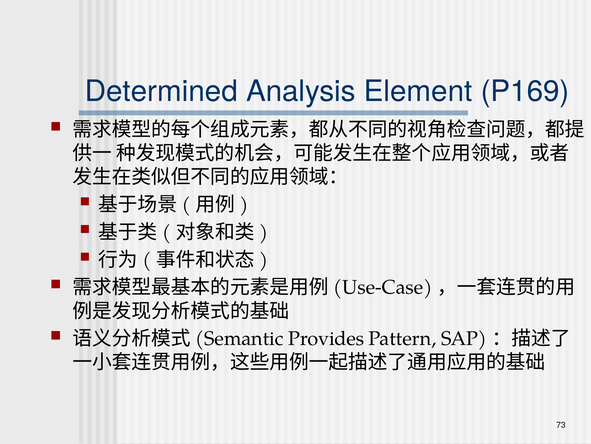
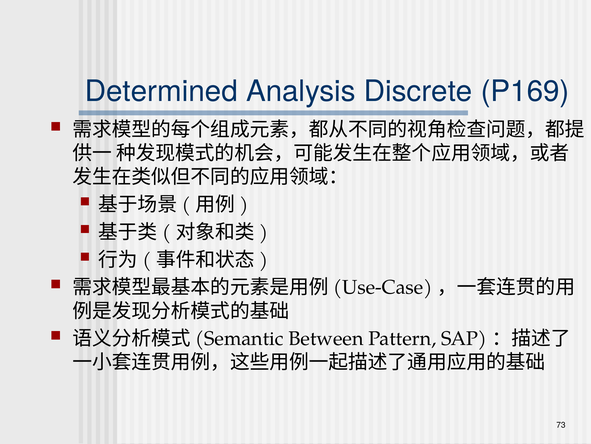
Element: Element -> Discrete (418, 91)
Provides: Provides -> Between (326, 338)
